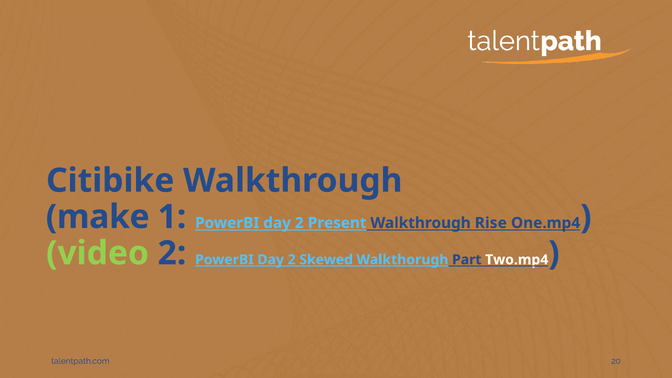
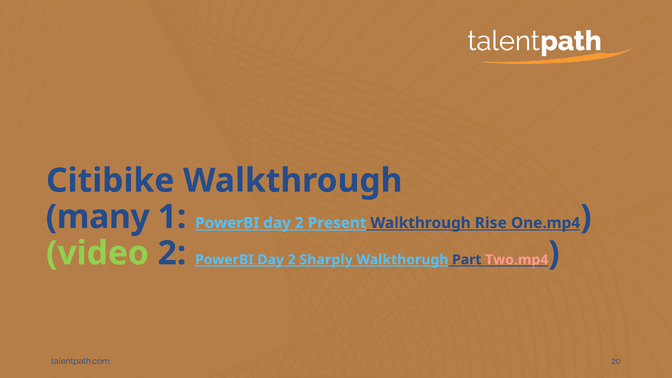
make: make -> many (98, 217)
Skewed: Skewed -> Sharply (326, 260)
Two.mp4 colour: white -> pink (517, 260)
